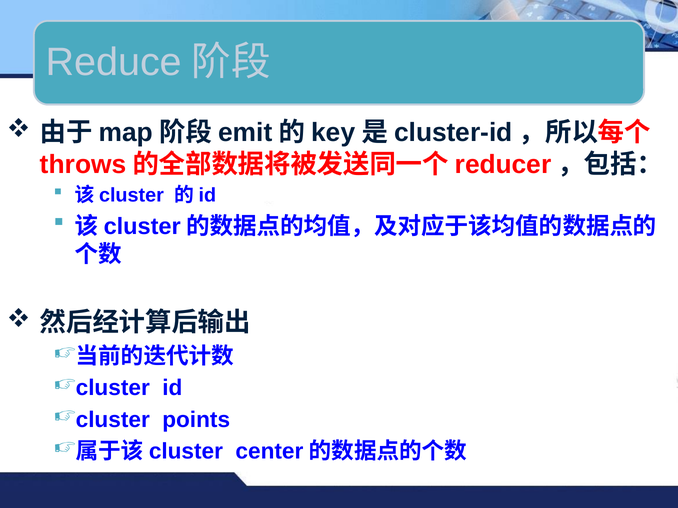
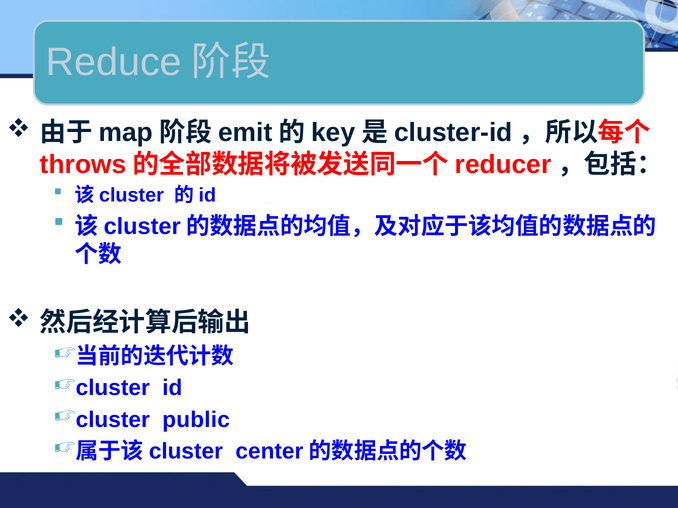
points: points -> public (196, 420)
